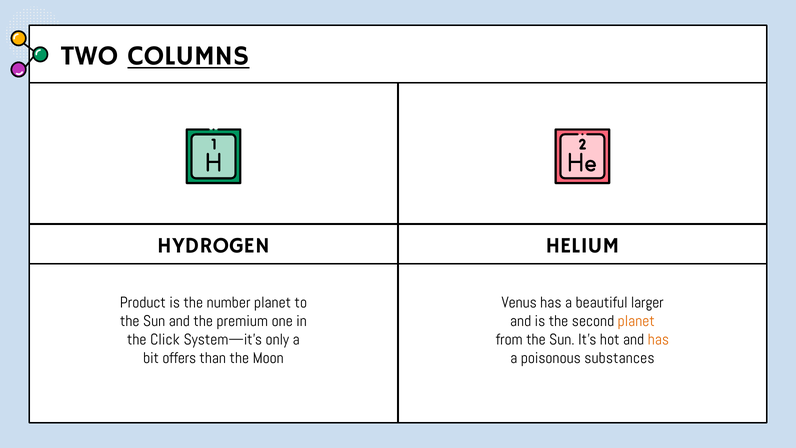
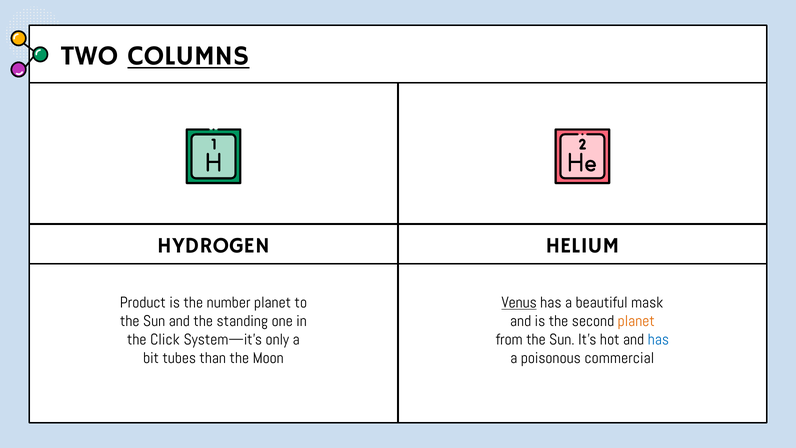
Venus underline: none -> present (519, 302)
larger: larger -> mask (647, 302)
premium: premium -> standing (242, 321)
has colour: orange -> blue (658, 340)
offers: offers -> tubes (179, 358)
substances: substances -> commercial (619, 358)
